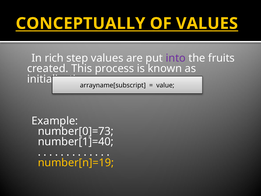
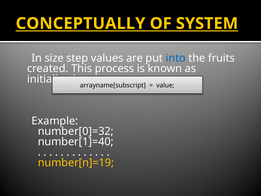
OF VALUES: VALUES -> SYSTEM (207, 23)
rich: rich -> size (54, 58)
into colour: purple -> blue (176, 58)
number[0]=73: number[0]=73 -> number[0]=32 (76, 131)
